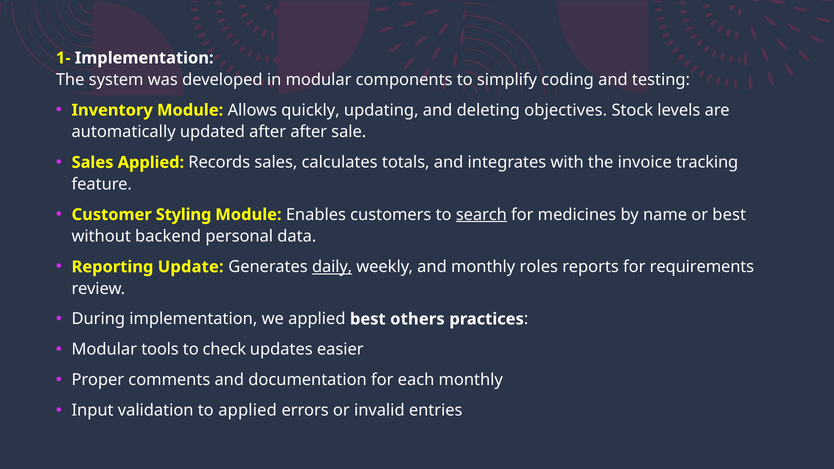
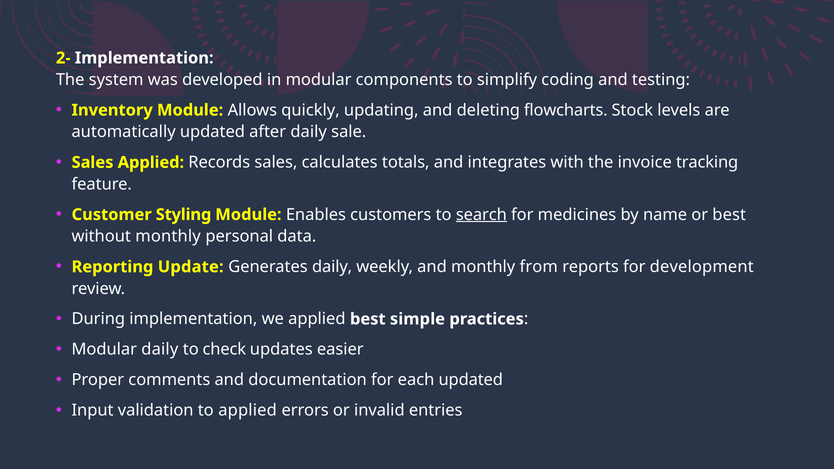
1-: 1- -> 2- (63, 58)
objectives: objectives -> flowcharts (566, 110)
after after: after -> daily (309, 132)
without backend: backend -> monthly (168, 236)
daily underline: present -> none (332, 267)
roles: roles -> from (539, 267)
requirements: requirements -> development (702, 267)
others: others -> simple (417, 319)
Modular tools: tools -> daily (160, 350)
each monthly: monthly -> updated (471, 380)
